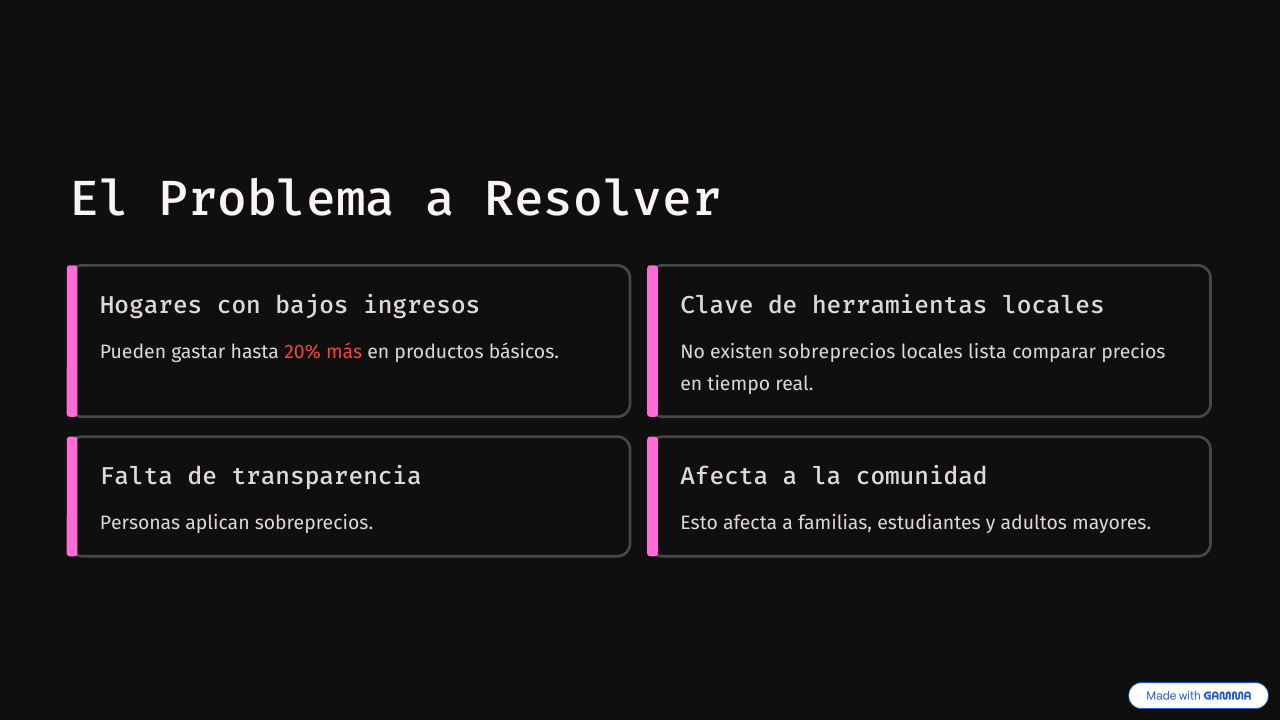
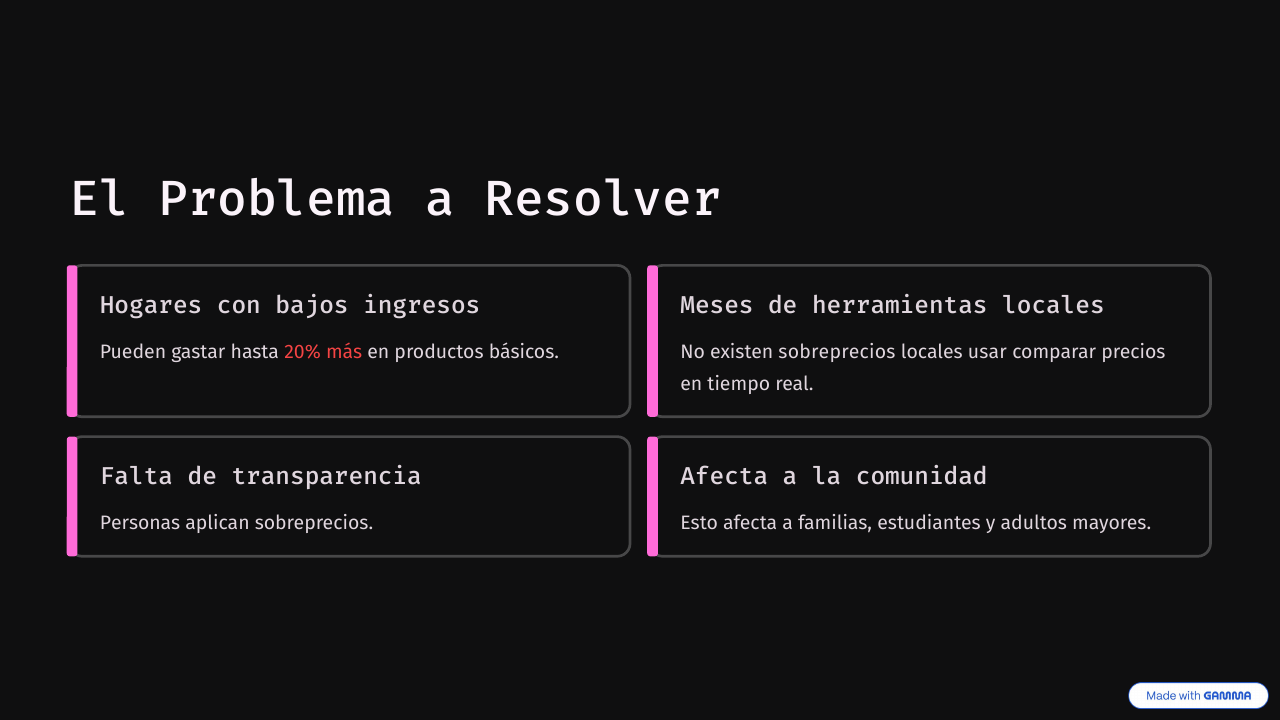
Clave: Clave -> Meses (717, 305)
lista: lista -> usar (987, 352)
